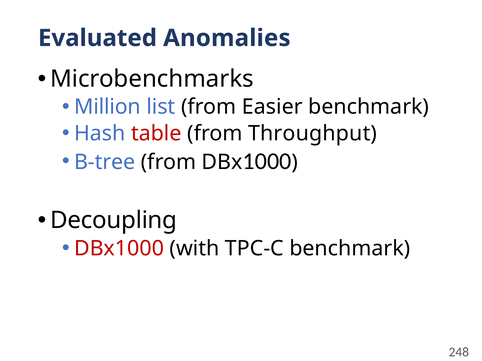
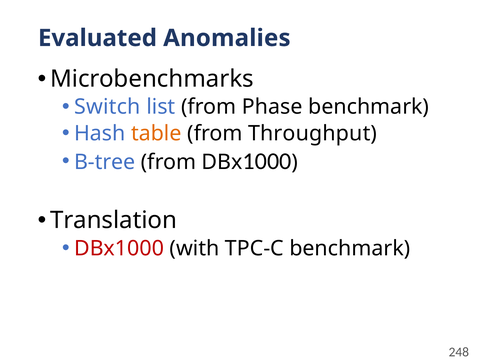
Million: Million -> Switch (107, 107)
Easier: Easier -> Phase (272, 107)
table colour: red -> orange (156, 134)
Decoupling: Decoupling -> Translation (113, 221)
